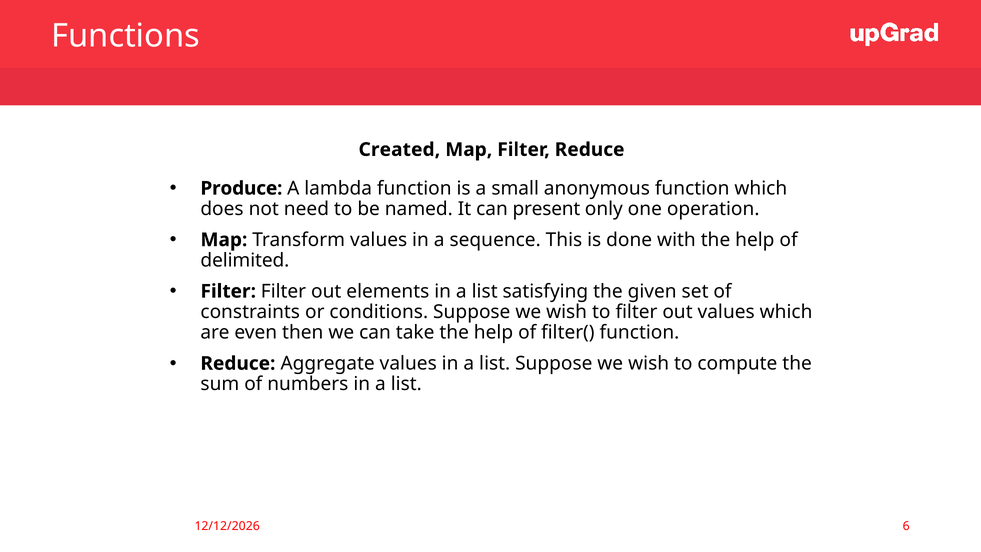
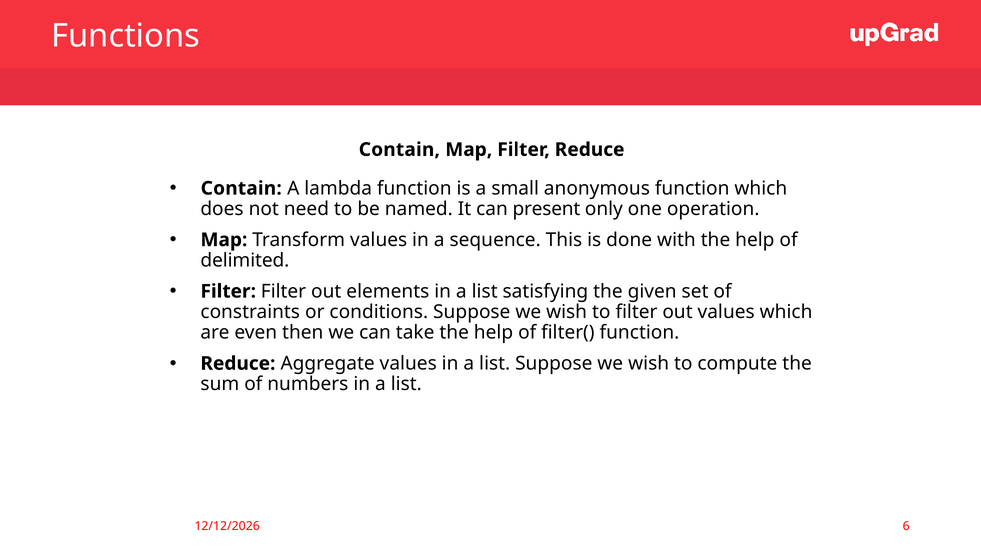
Created: Created -> Contain (399, 150)
Produce: Produce -> Contain (241, 188)
